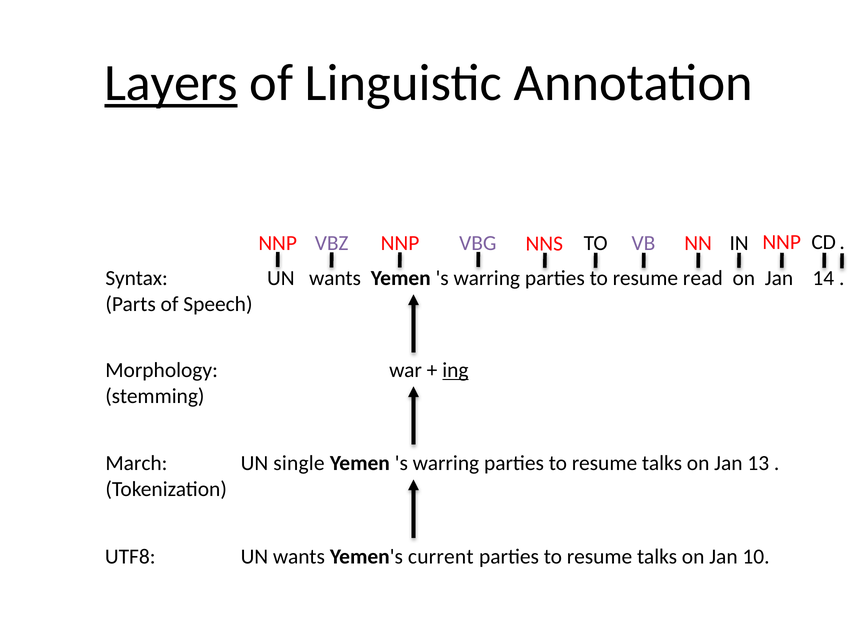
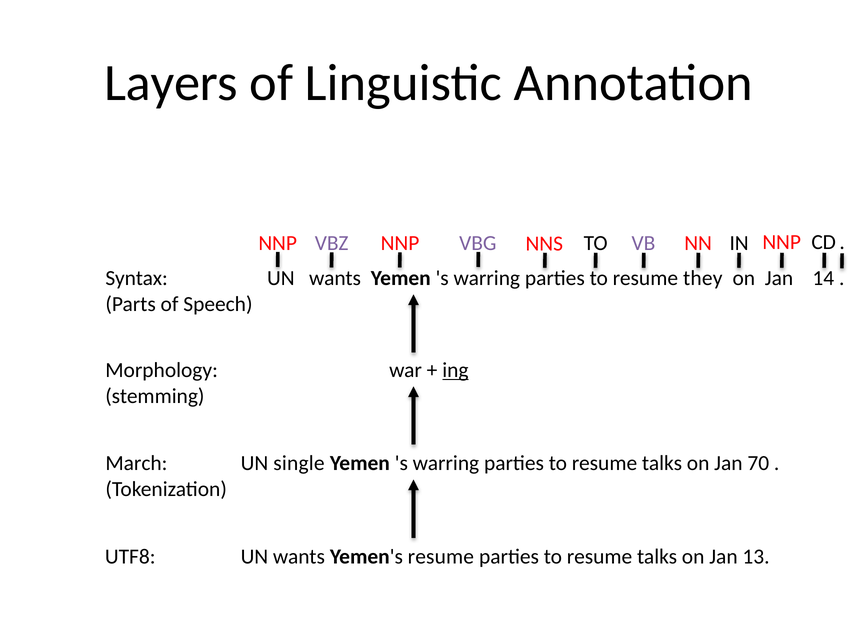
Layers underline: present -> none (171, 83)
read: read -> they (703, 278)
13: 13 -> 70 (758, 463)
Yemen's current: current -> resume (441, 556)
10: 10 -> 13 (756, 556)
